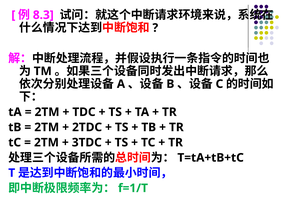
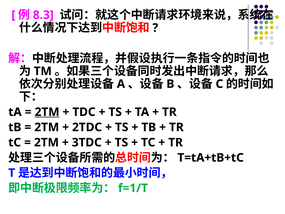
2TM underline: none -> present (47, 112)
